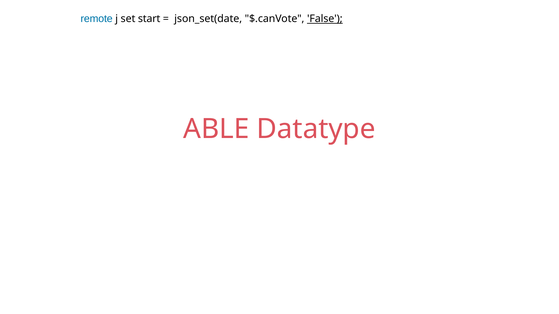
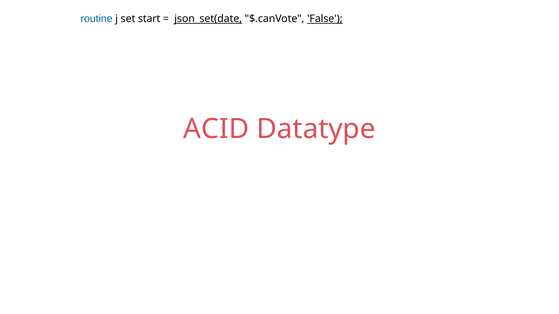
remote: remote -> routine (97, 19)
json_set(date underline: none -> present (208, 19)
ABLE: ABLE -> ACID (216, 129)
